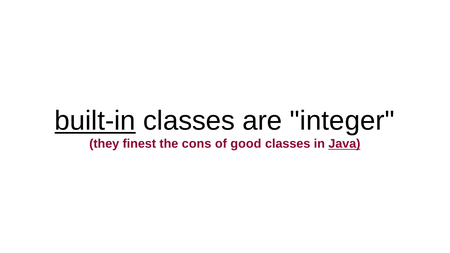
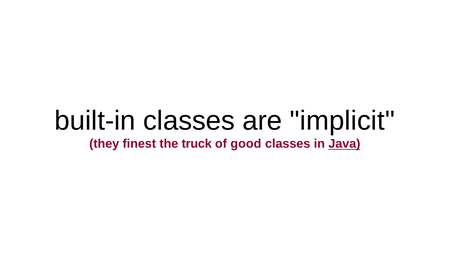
built-in underline: present -> none (95, 121)
integer: integer -> implicit (342, 121)
cons: cons -> truck (197, 144)
